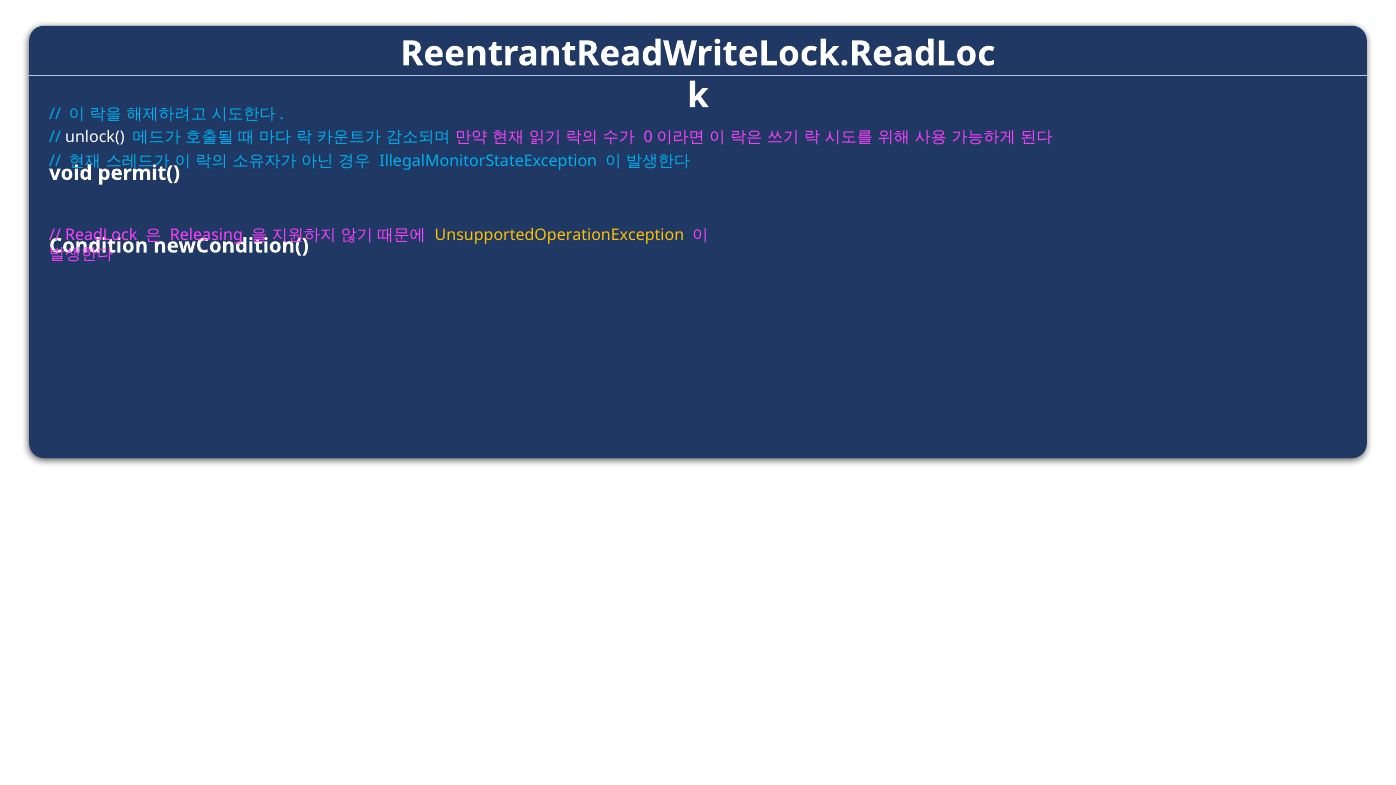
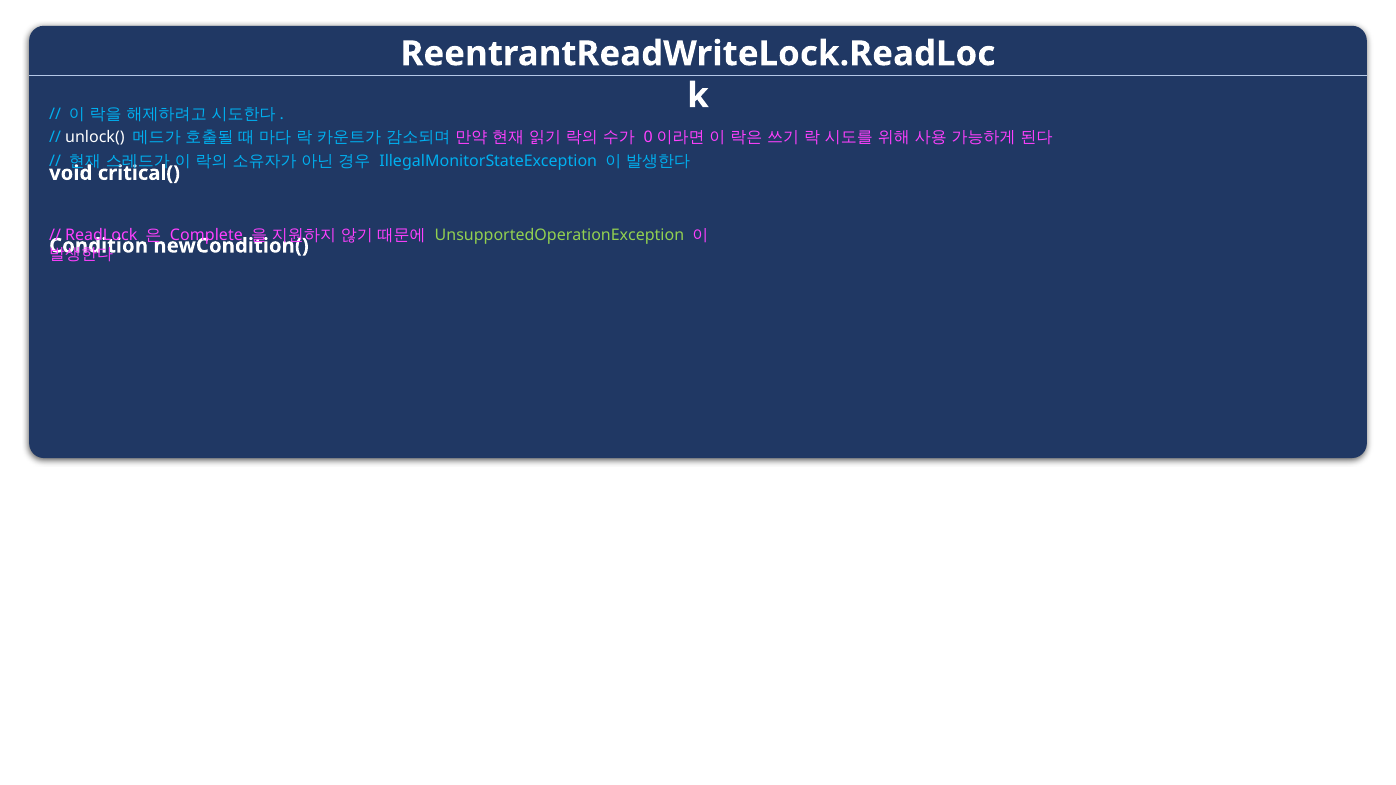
permit(: permit( -> critical( (139, 173)
Releasing: Releasing -> Complete (206, 235)
UnsupportedOperationException colour: yellow -> light green (559, 235)
